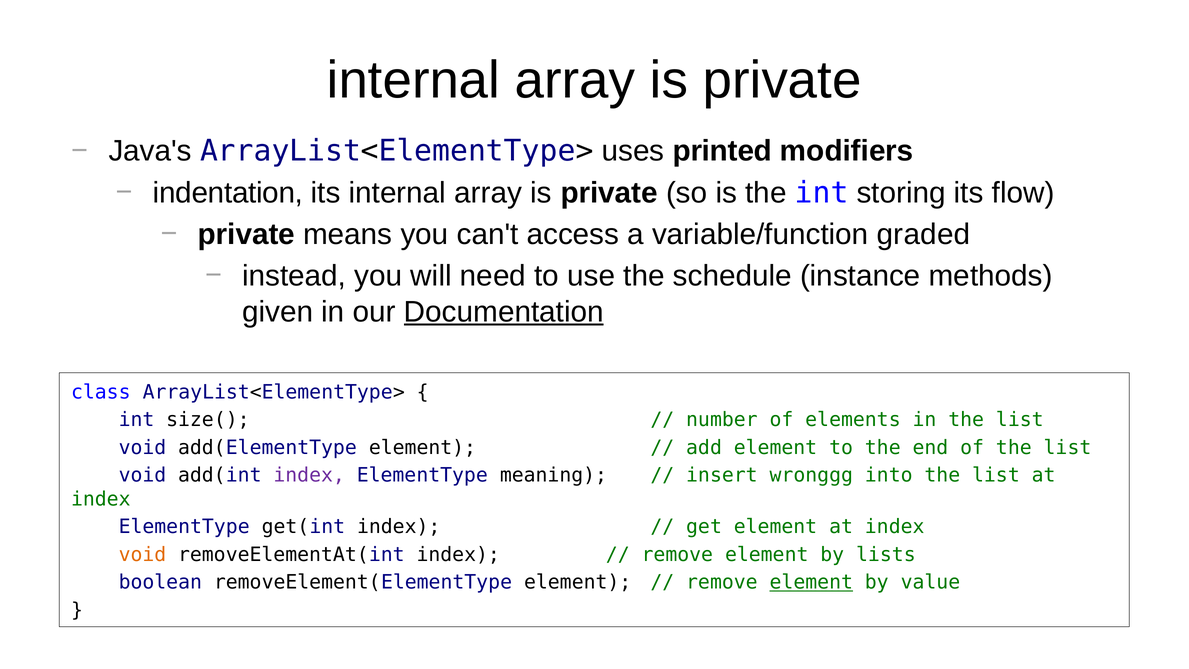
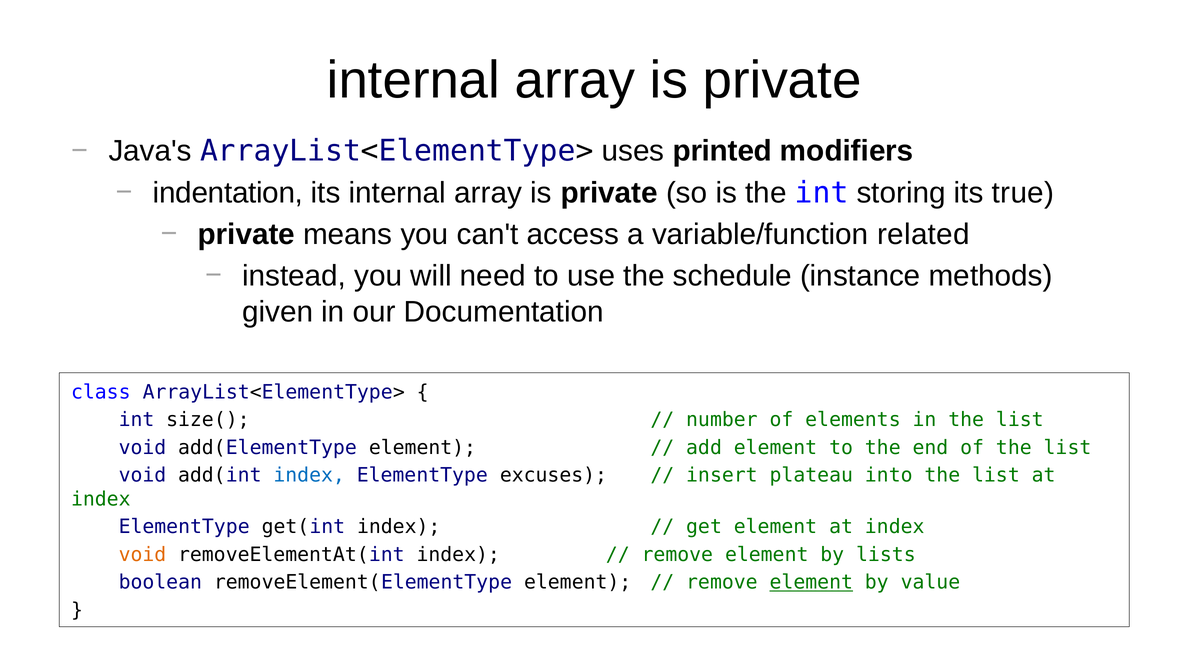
flow: flow -> true (1023, 193)
graded: graded -> related (923, 234)
Documentation underline: present -> none (504, 312)
index colour: purple -> blue (309, 475)
meaning: meaning -> excuses (553, 475)
wronggg: wronggg -> plateau (811, 475)
